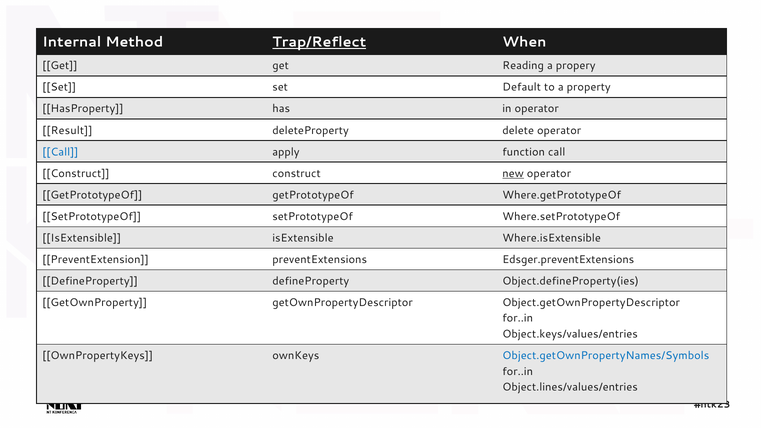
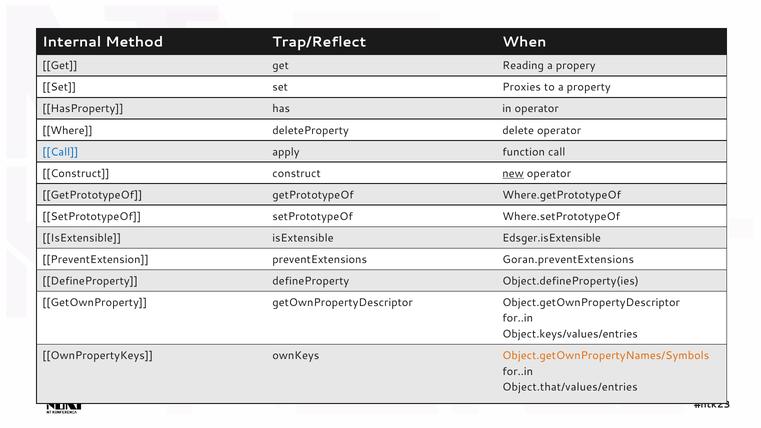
Trap/Reflect underline: present -> none (319, 42)
Default: Default -> Proxies (522, 87)
Result: Result -> Where (67, 130)
Where.isExtensible: Where.isExtensible -> Edsger.isExtensible (552, 238)
Edsger.preventExtensions: Edsger.preventExtensions -> Goran.preventExtensions (568, 260)
Object.getOwnPropertyNames/Symbols colour: blue -> orange (606, 356)
Object.lines/values/entries: Object.lines/values/entries -> Object.that/values/entries (570, 387)
